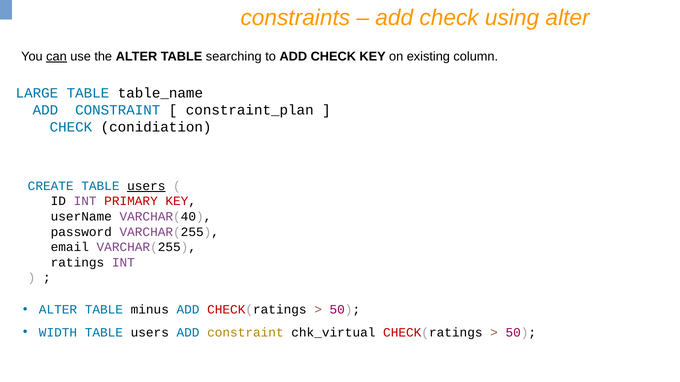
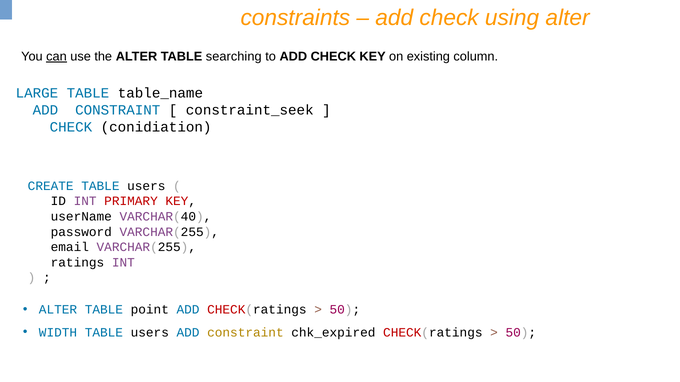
constraint_plan: constraint_plan -> constraint_seek (250, 110)
users underline: present -> none (146, 186)
minus: minus -> point (150, 310)
chk_virtual: chk_virtual -> chk_expired (333, 333)
